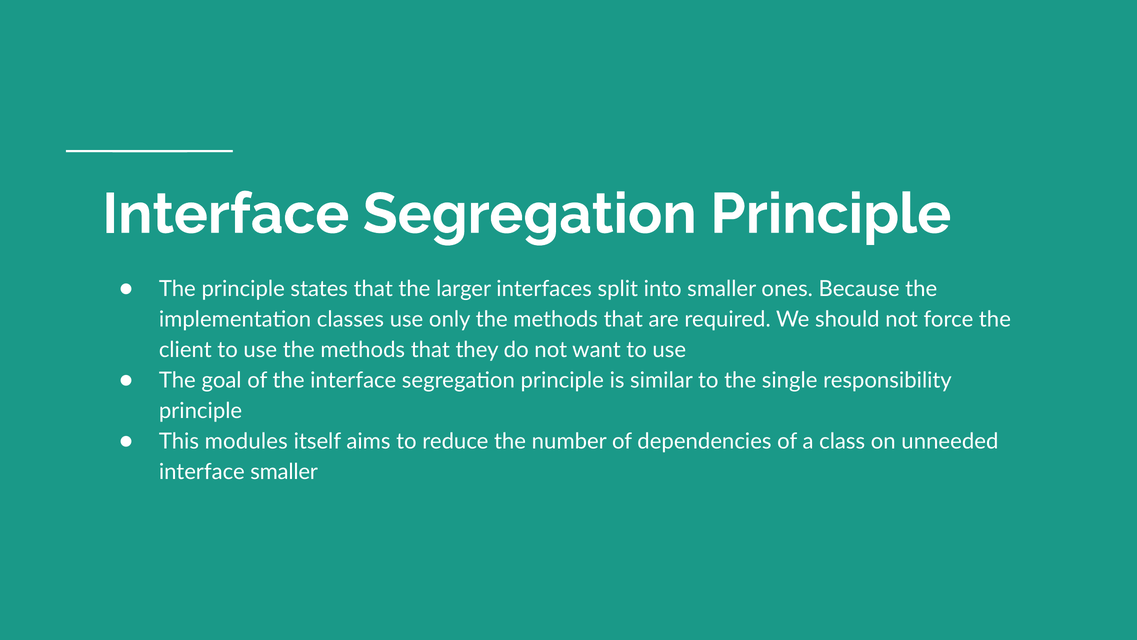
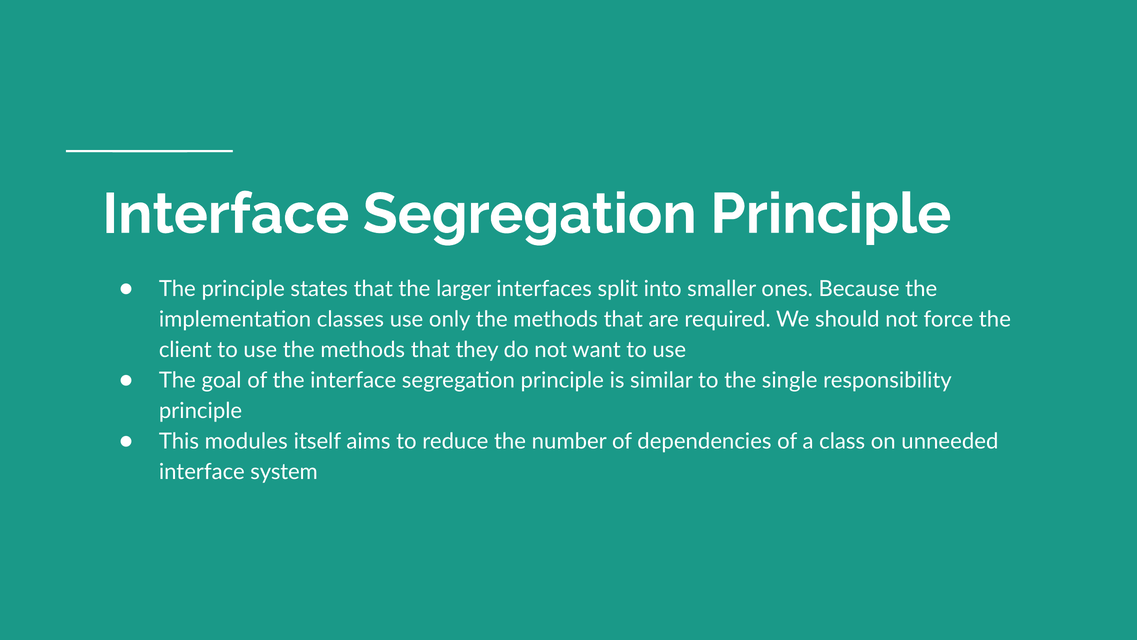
interface smaller: smaller -> system (284, 472)
